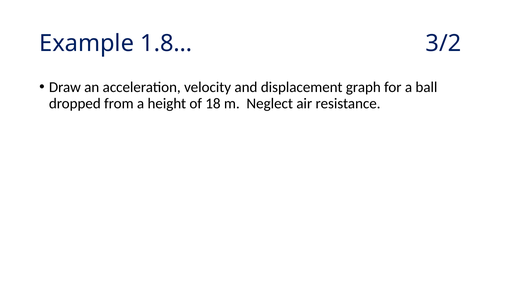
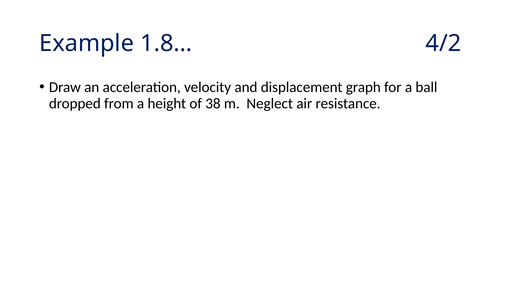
3/2: 3/2 -> 4/2 (443, 43)
18: 18 -> 38 (213, 103)
